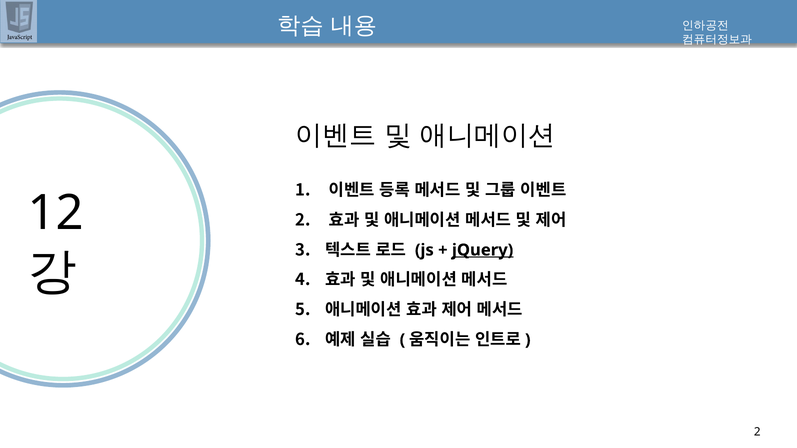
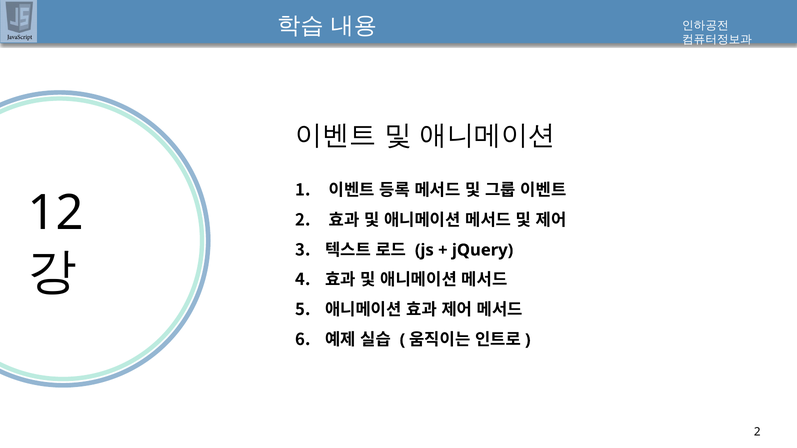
jQuery underline: present -> none (483, 250)
